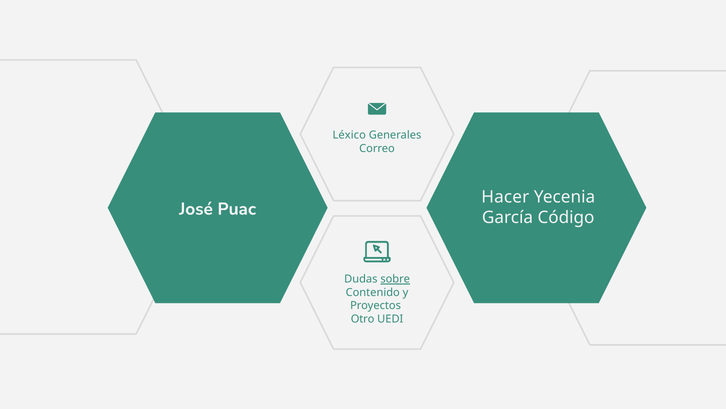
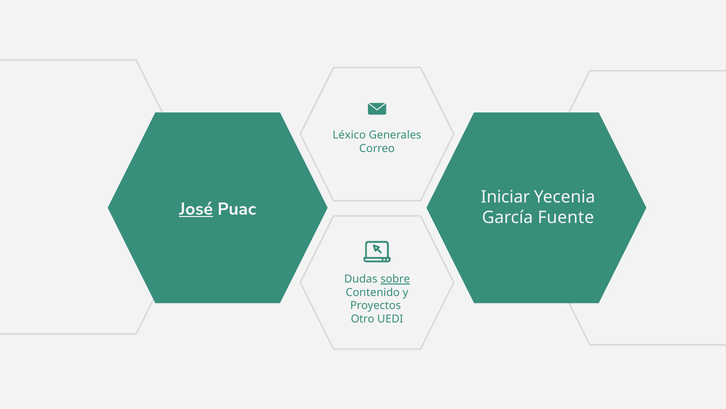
Hacer: Hacer -> Iniciar (505, 197)
José underline: none -> present (196, 209)
Código: Código -> Fuente (566, 217)
